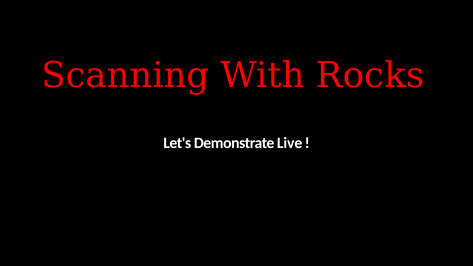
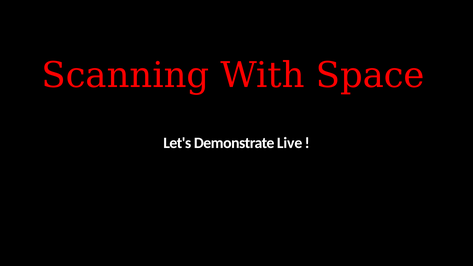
Rocks: Rocks -> Space (370, 75)
